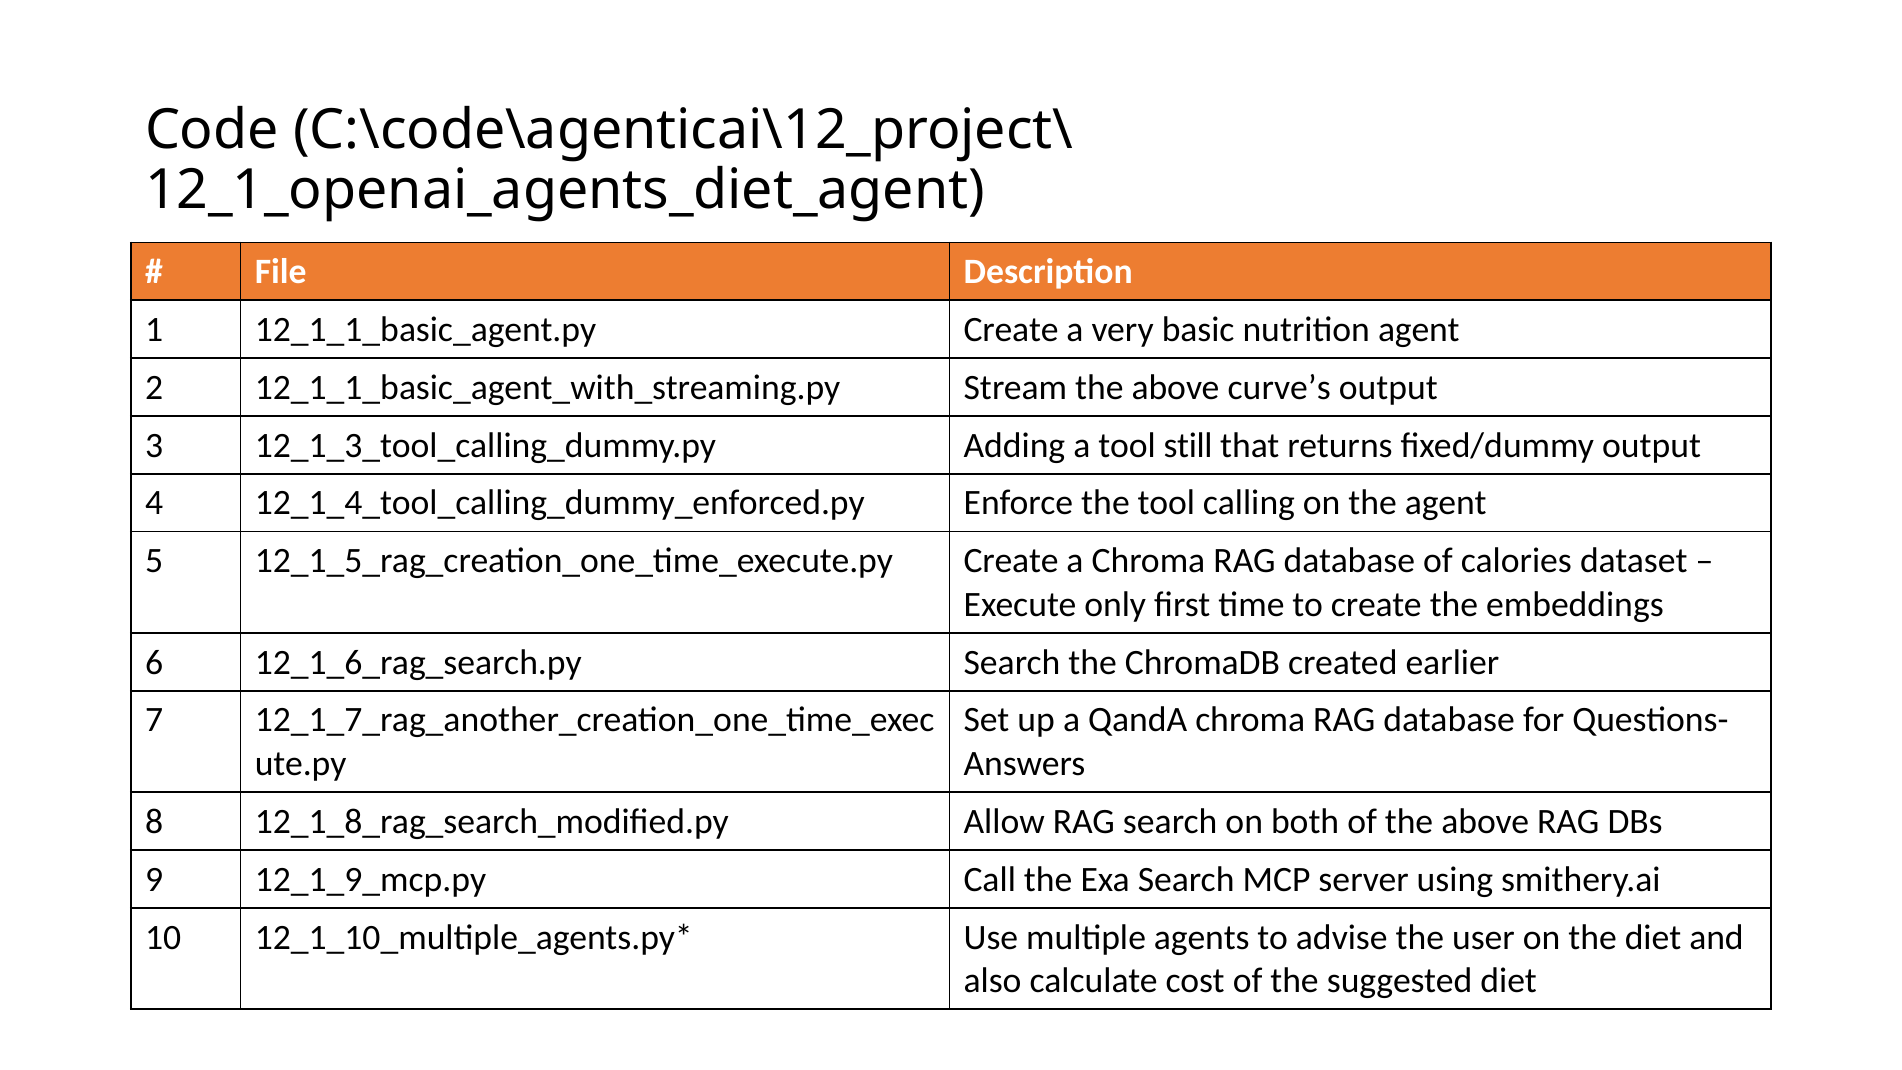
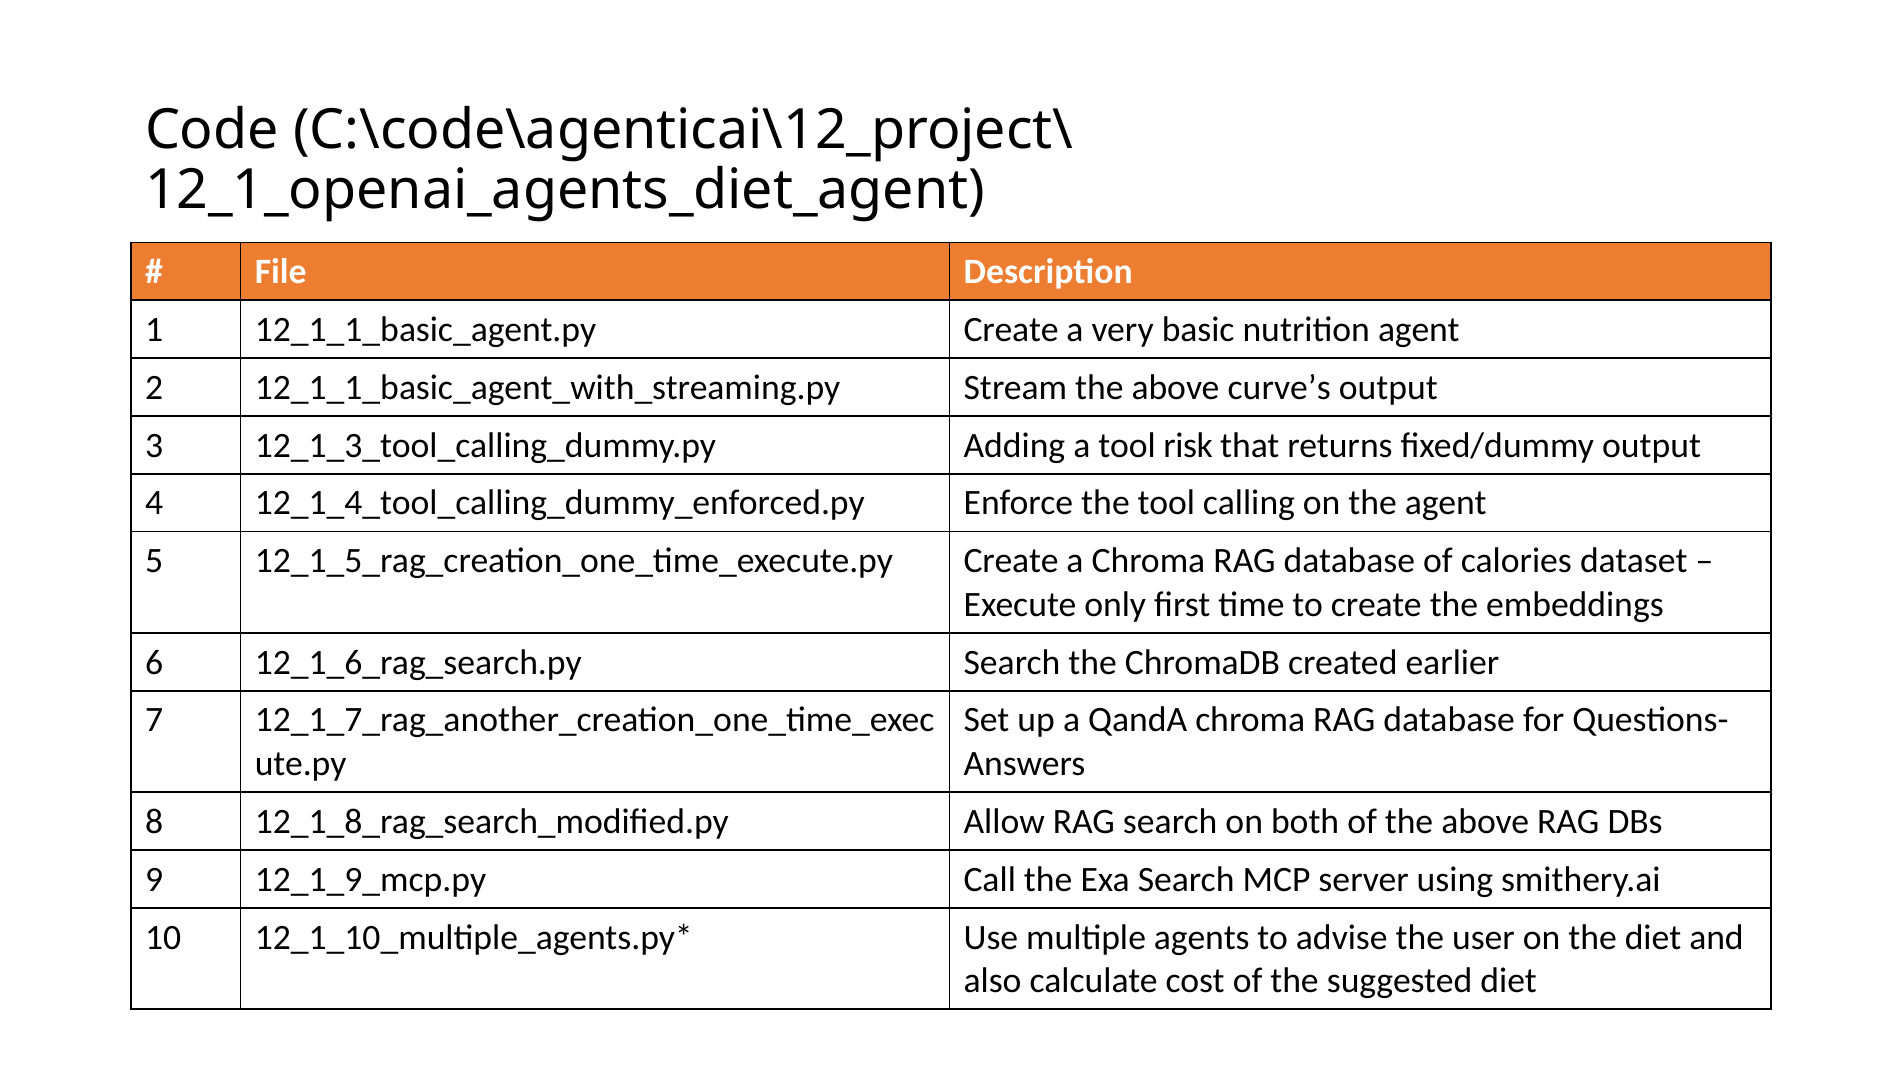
still: still -> risk (1188, 445)
